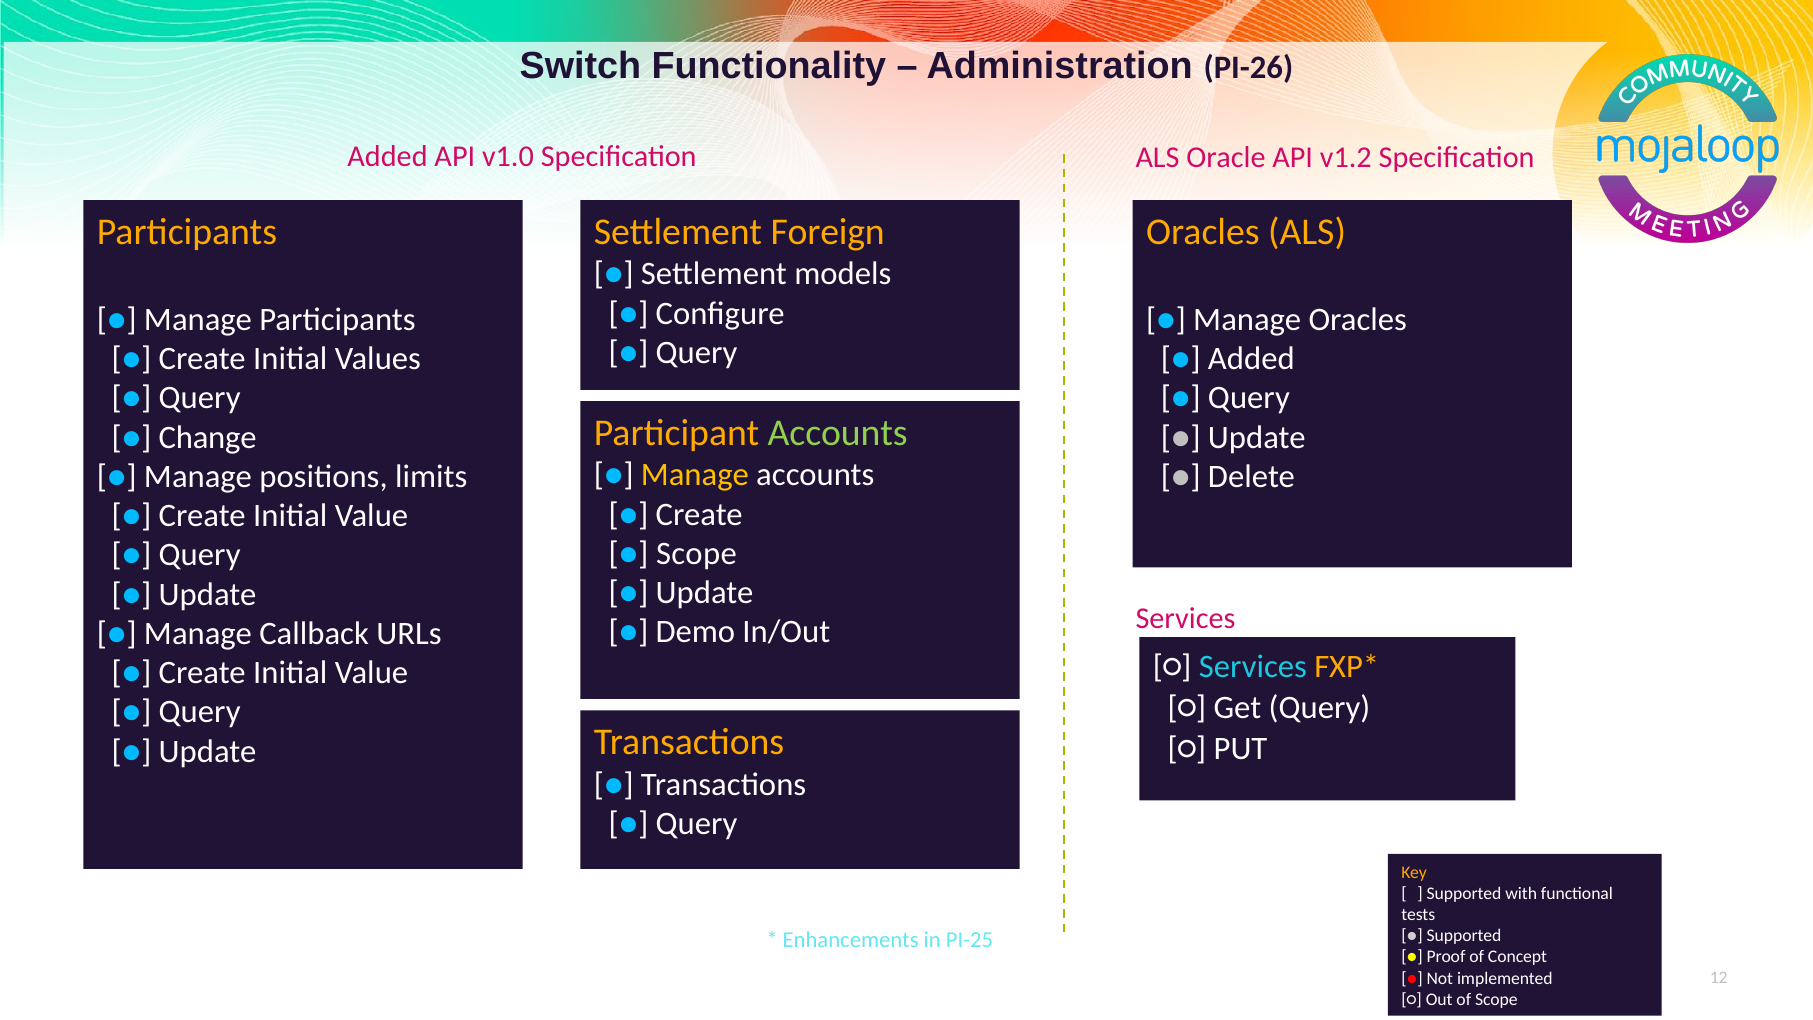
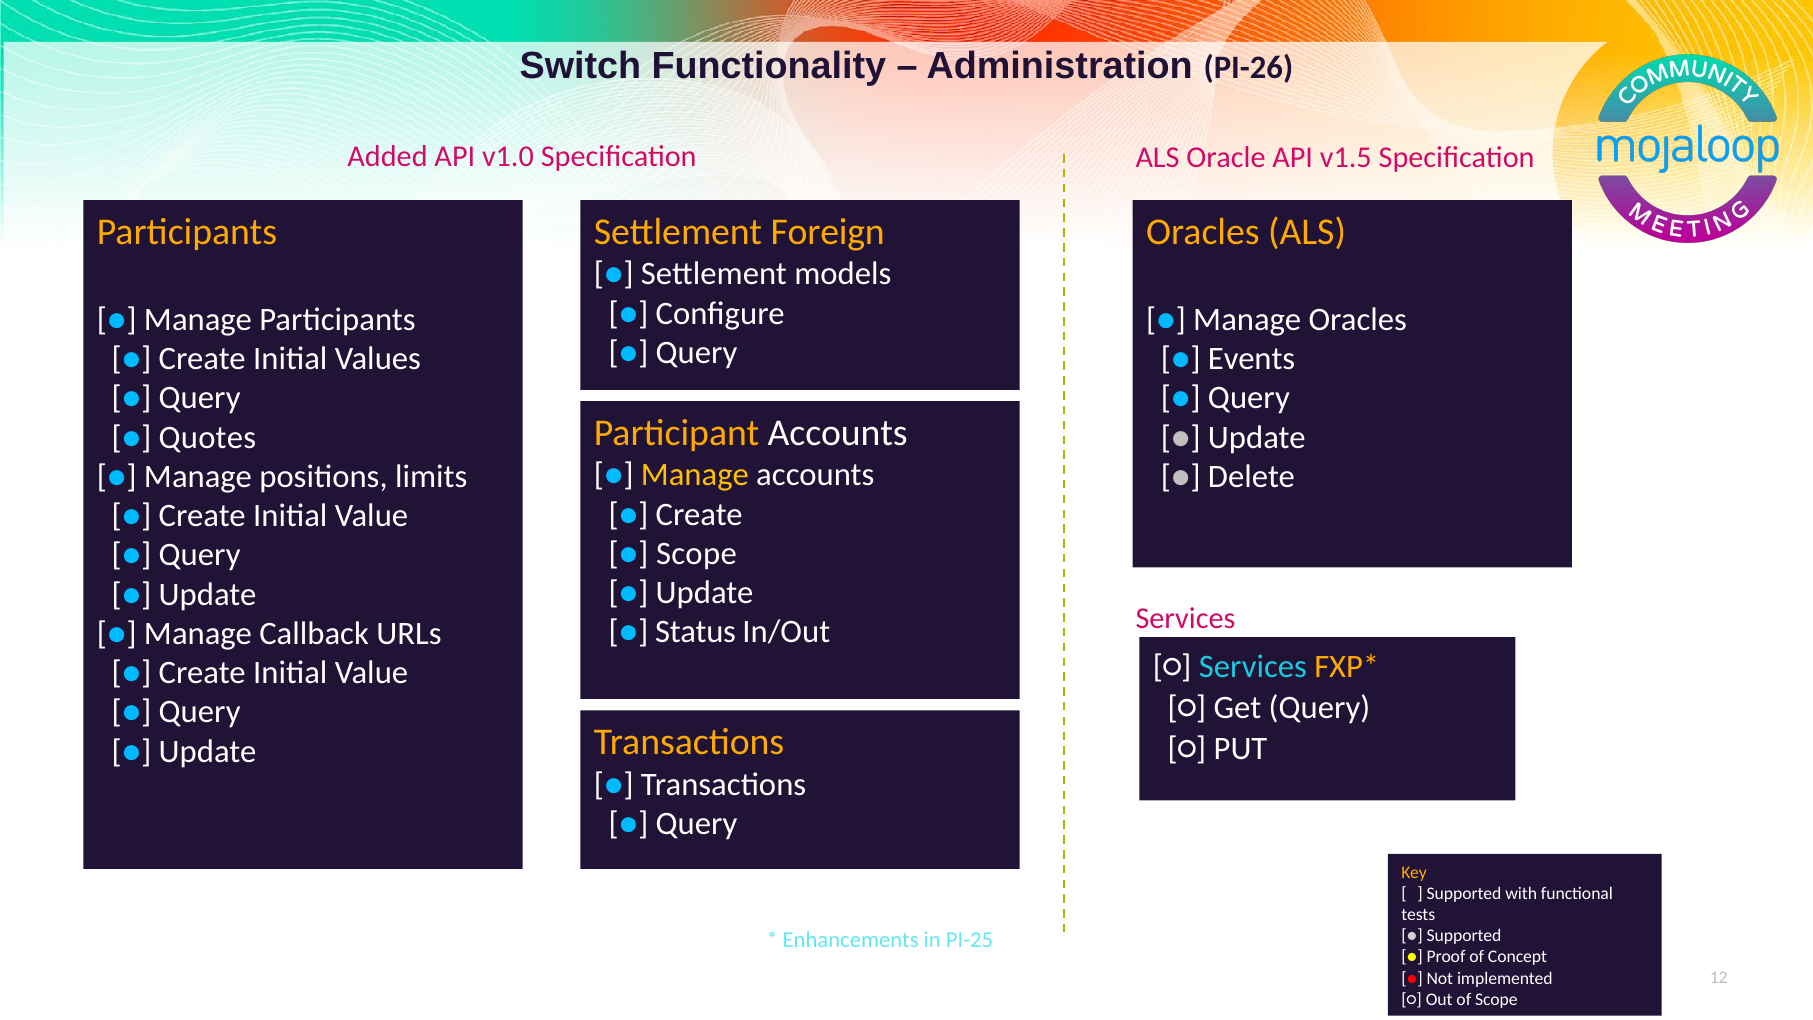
v1.2: v1.2 -> v1.5 (1346, 157)
Added: Added -> Events (1252, 359)
Accounts colour: light green -> white (838, 433)
Change: Change -> Quotes (207, 437)
Demo: Demo -> Status (695, 632)
